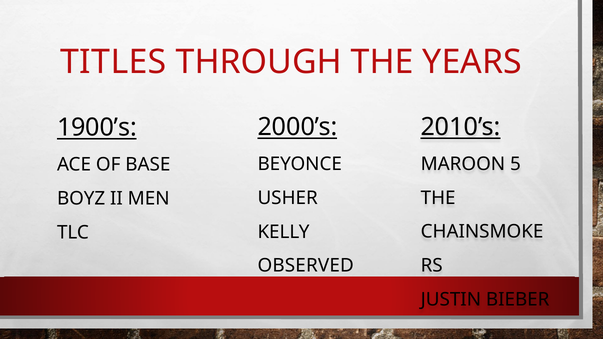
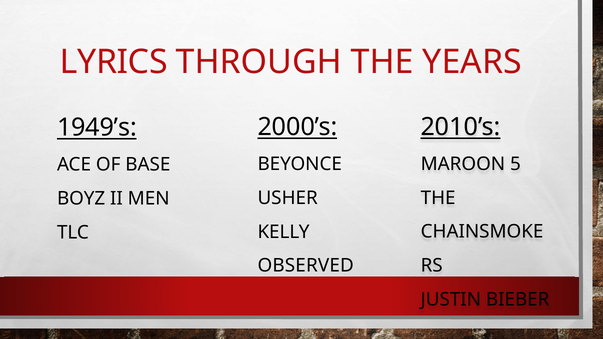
TITLES: TITLES -> LYRICS (114, 62)
1900’s: 1900’s -> 1949’s (97, 128)
